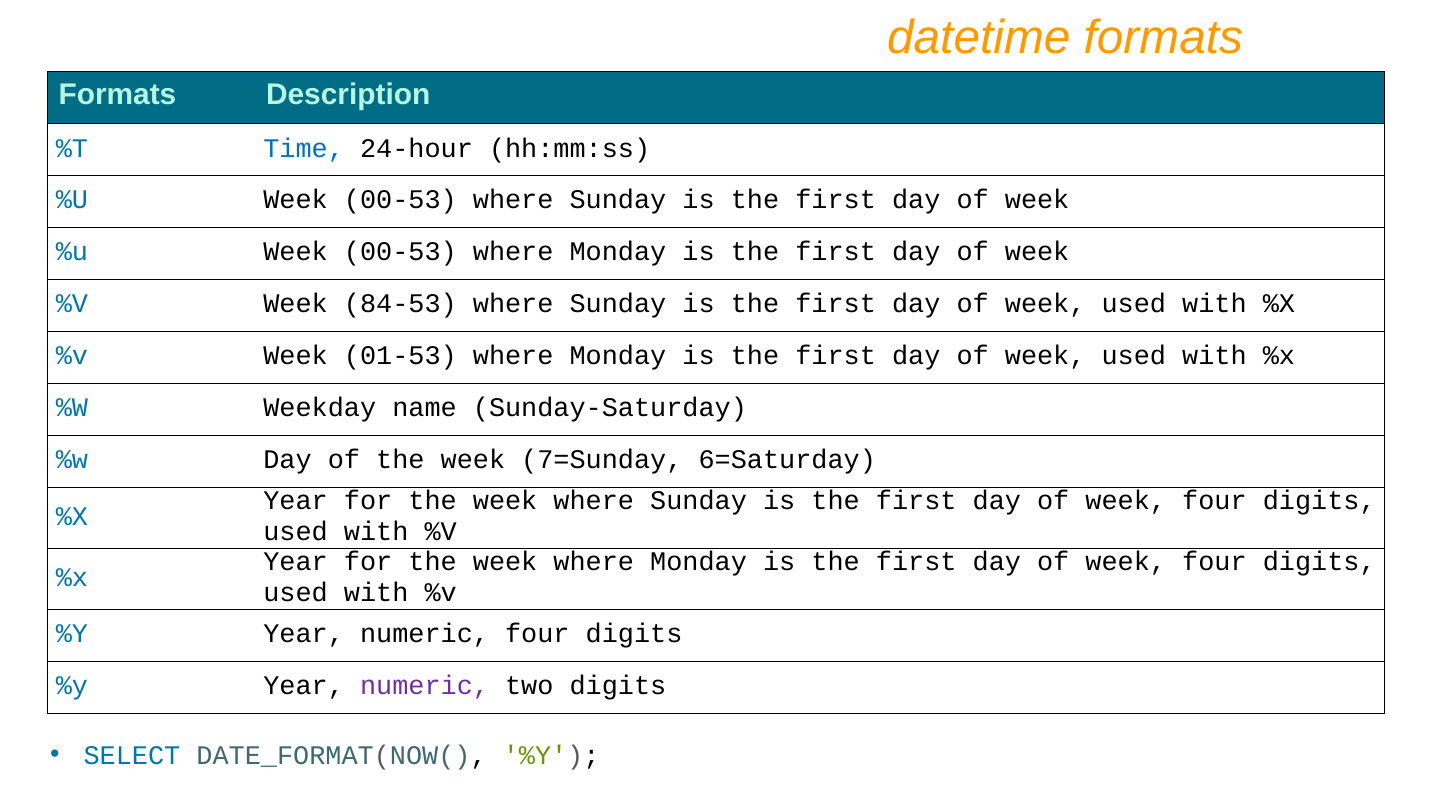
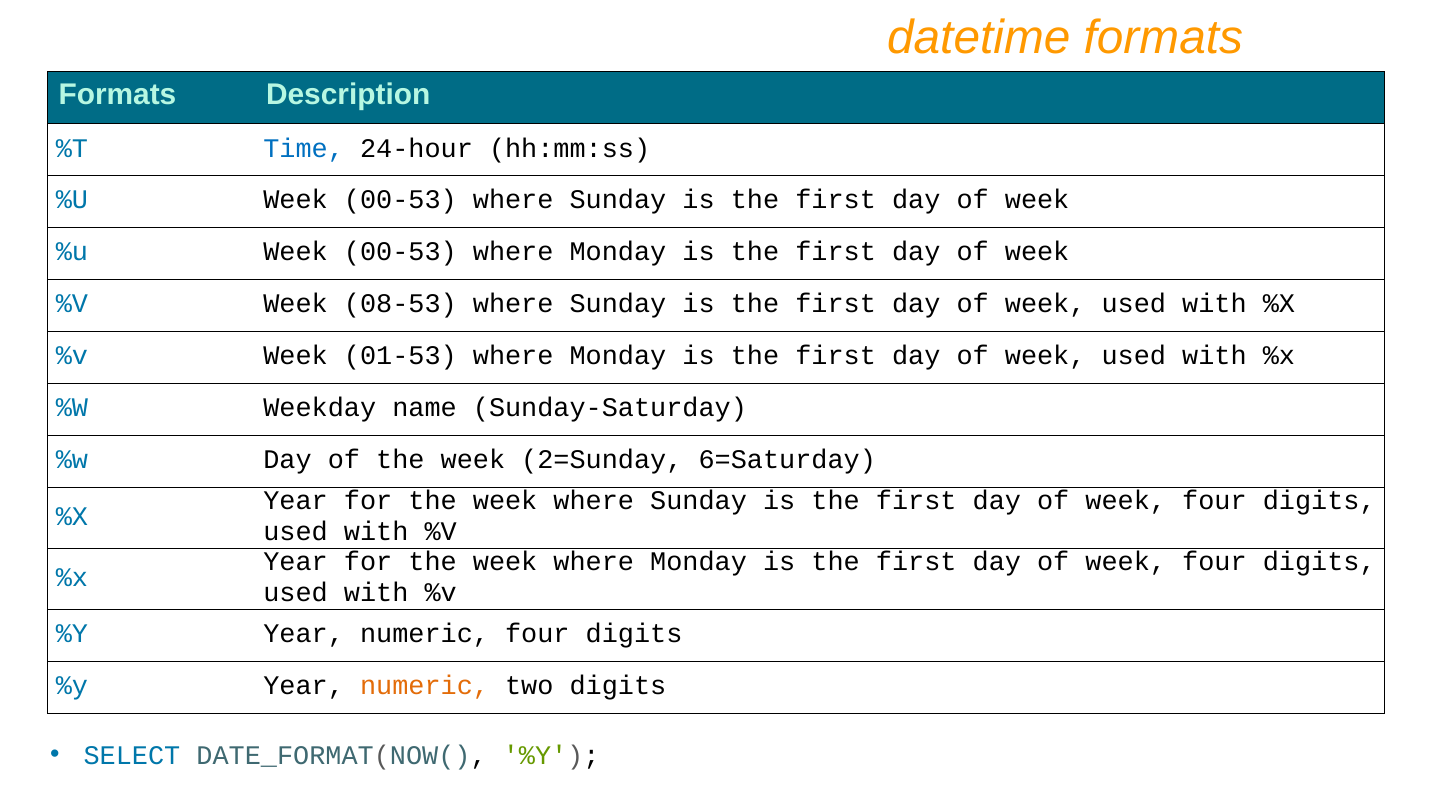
84-53: 84-53 -> 08-53 (400, 304)
7=Sunday: 7=Sunday -> 2=Sunday (602, 460)
numeric colour: purple -> orange (425, 686)
